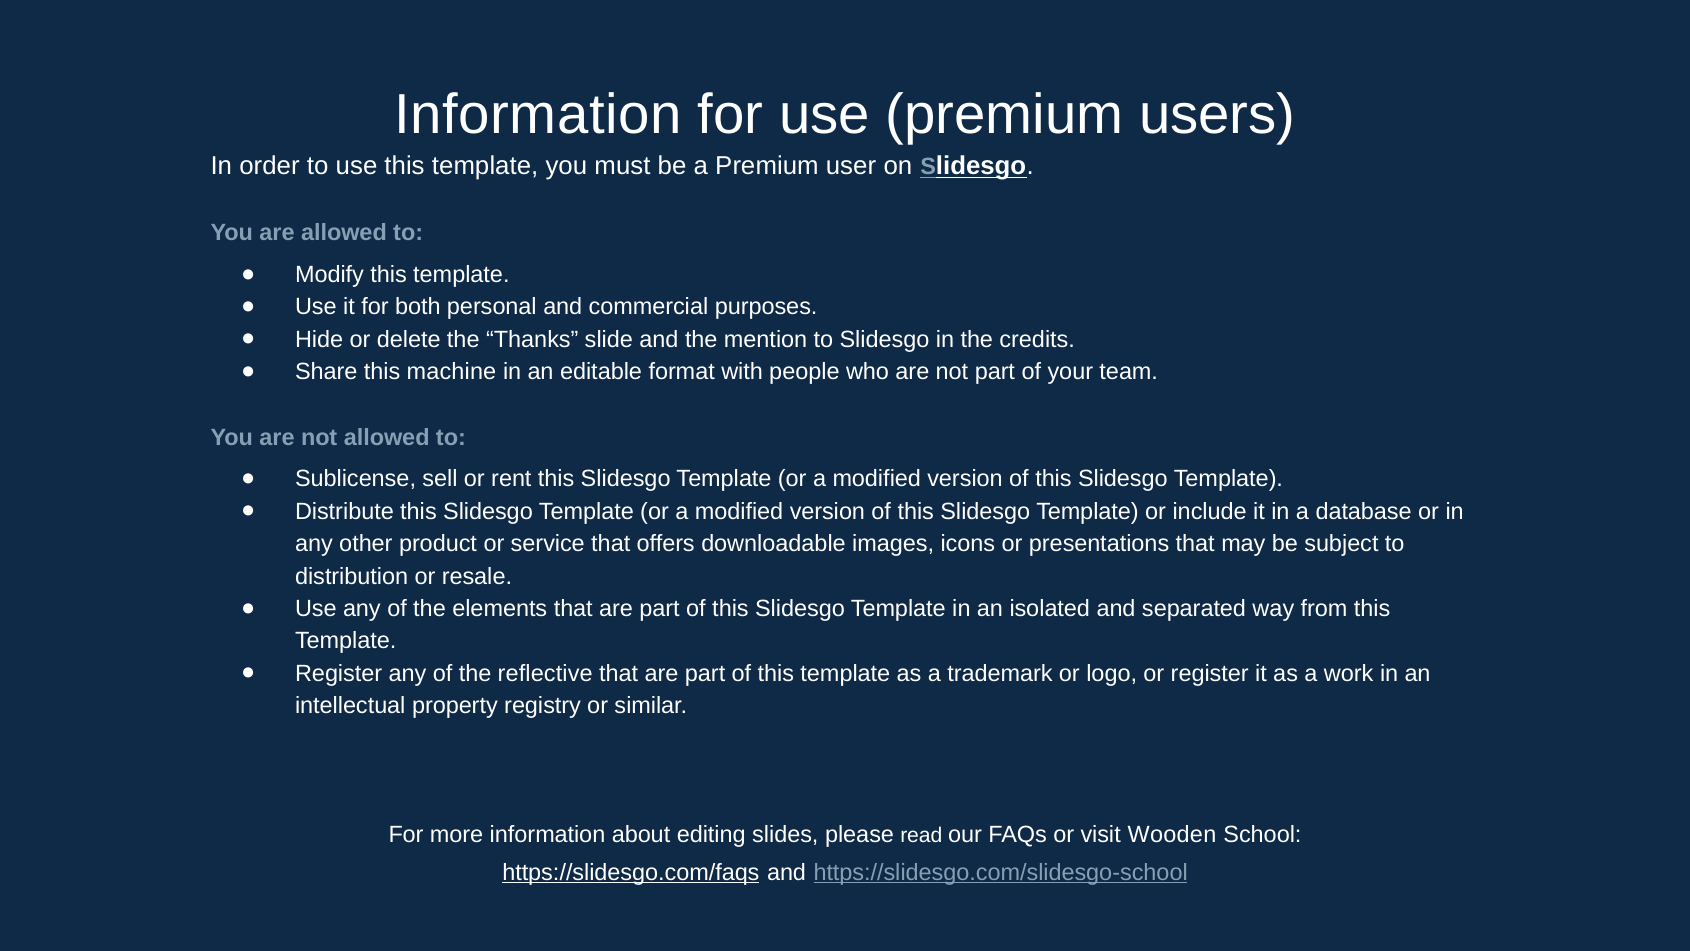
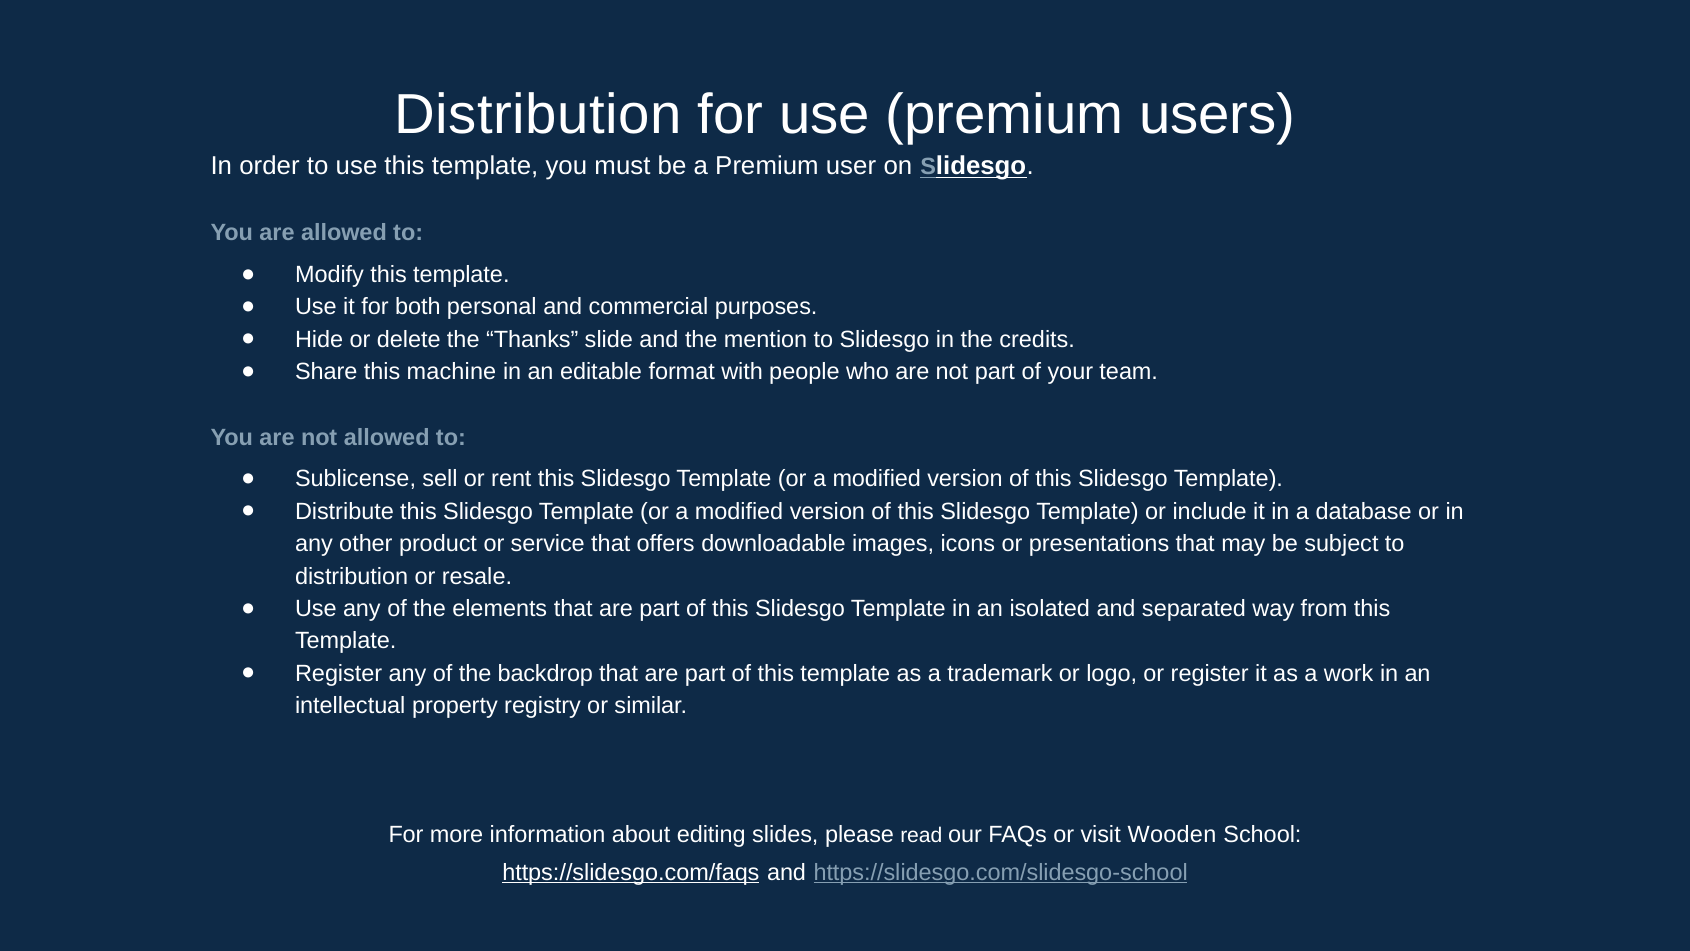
Information: Information -> Distribution (538, 115)
reflective: reflective -> backdrop (545, 673)
